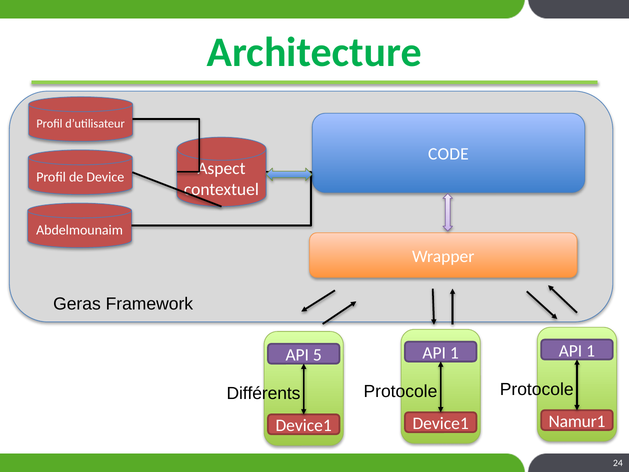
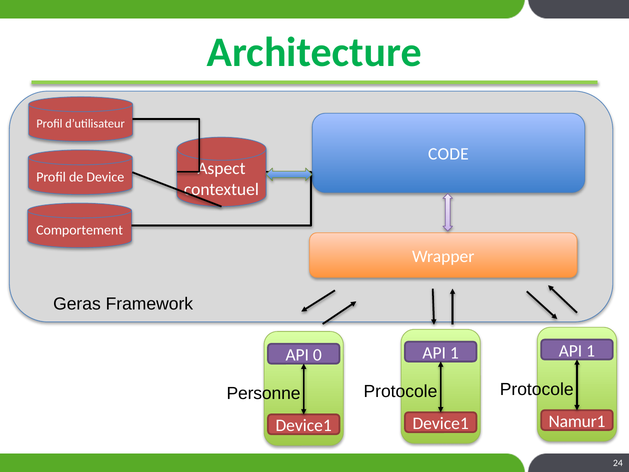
Abdelmounaim: Abdelmounaim -> Comportement (80, 230)
5: 5 -> 0 (317, 355)
Différents: Différents -> Personne (264, 393)
